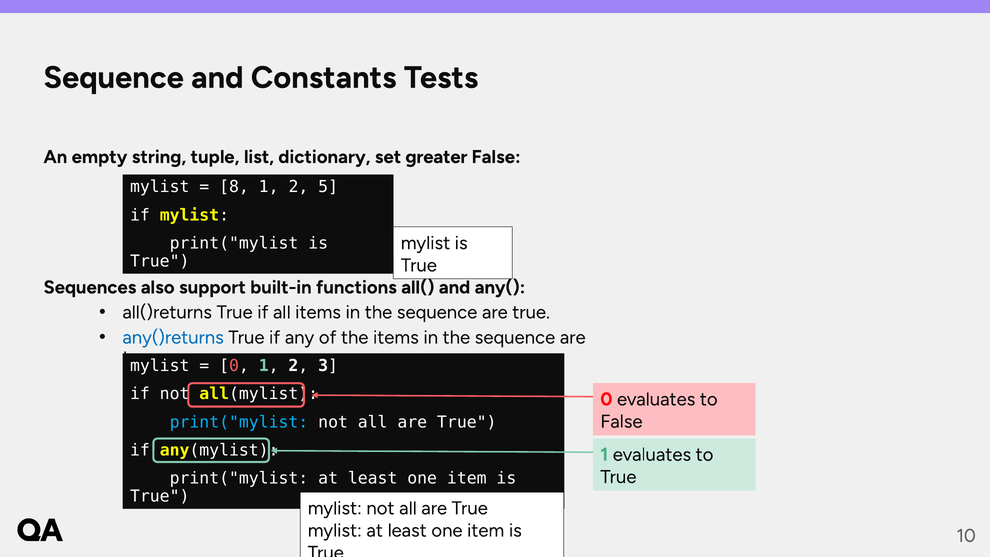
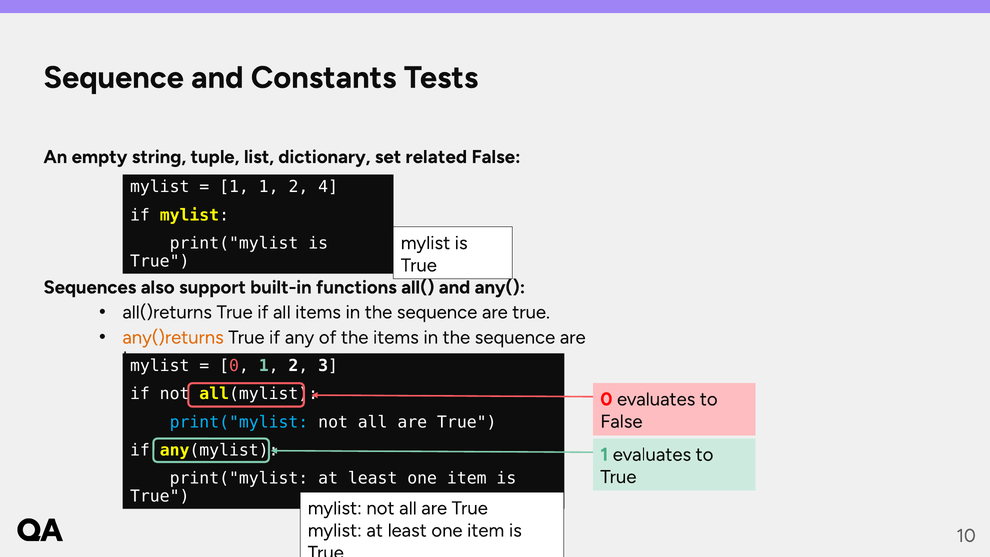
greater: greater -> related (436, 157)
8: 8 -> 1 (234, 187)
5: 5 -> 4 (328, 187)
any()returns colour: blue -> orange (173, 337)
